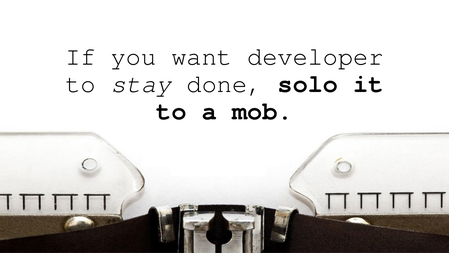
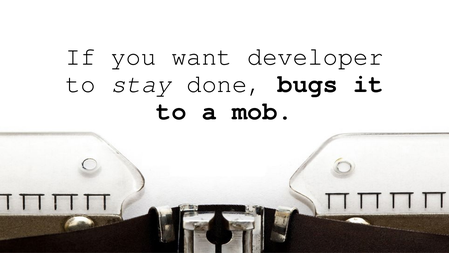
solo: solo -> bugs (308, 84)
